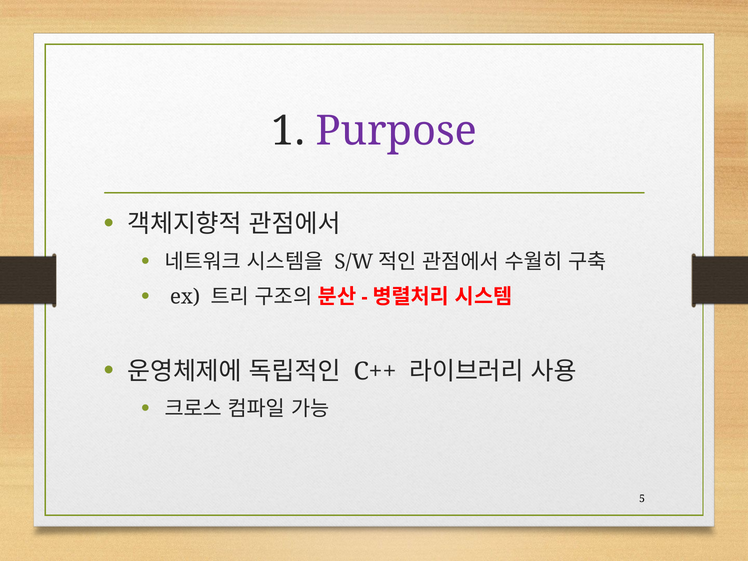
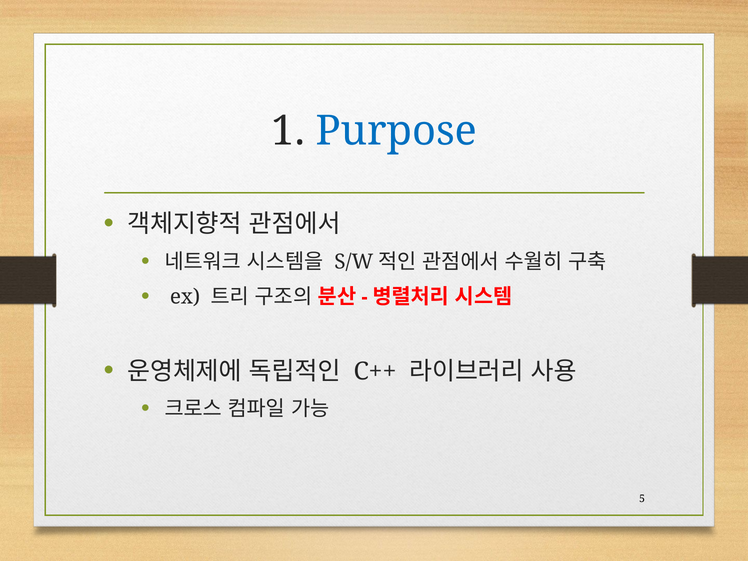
Purpose colour: purple -> blue (396, 131)
